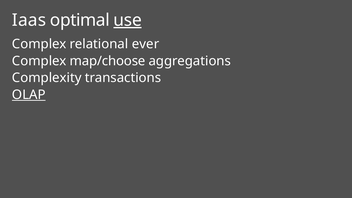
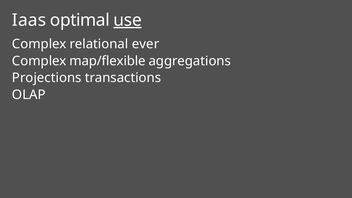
map/choose: map/choose -> map/flexible (108, 61)
Complexity: Complexity -> Projections (47, 78)
OLAP underline: present -> none (29, 95)
